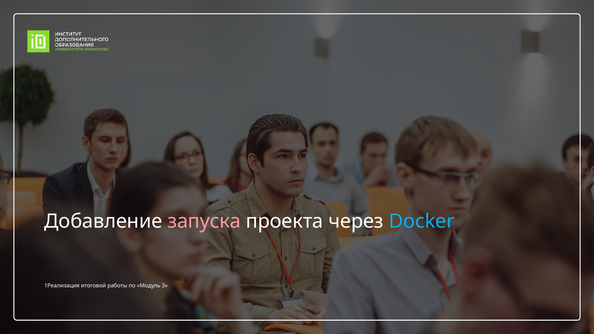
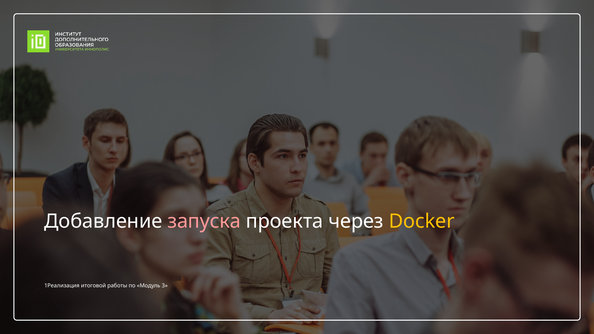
Docker colour: light blue -> yellow (422, 221)
